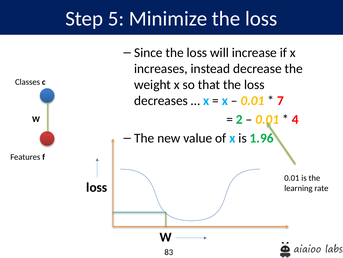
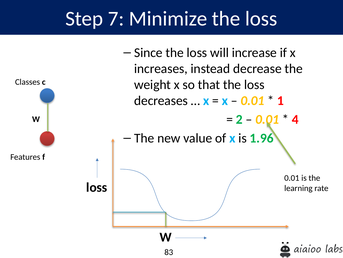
5: 5 -> 7 (116, 19)
7: 7 -> 1 (280, 100)
